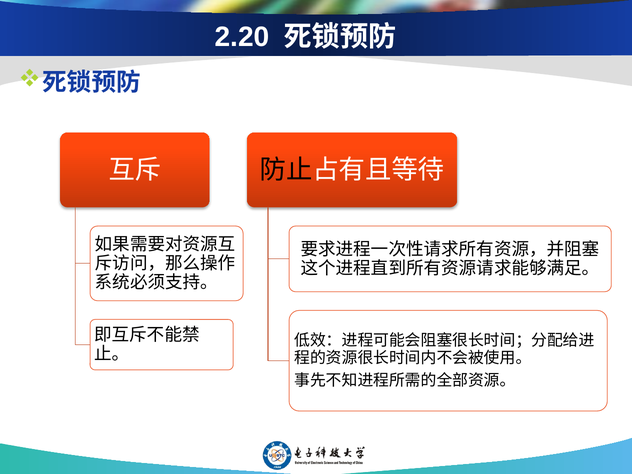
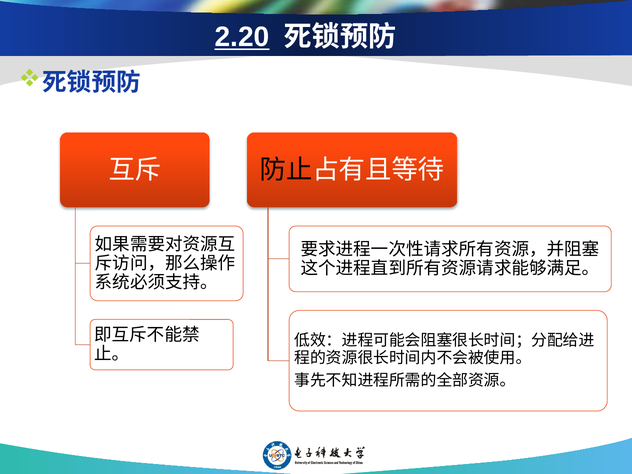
2.20 underline: none -> present (242, 37)
